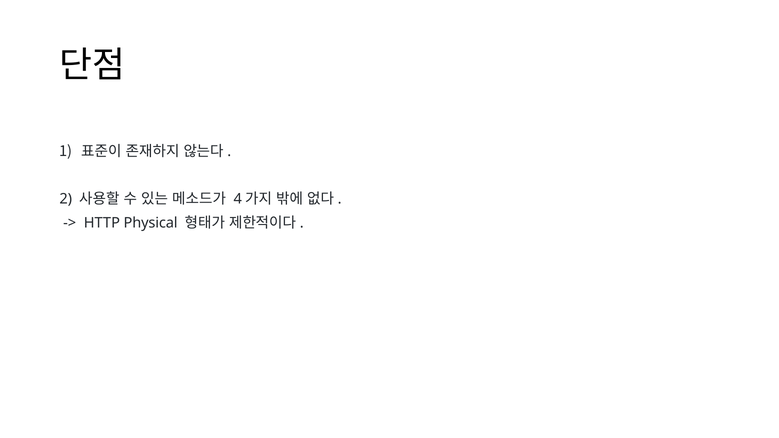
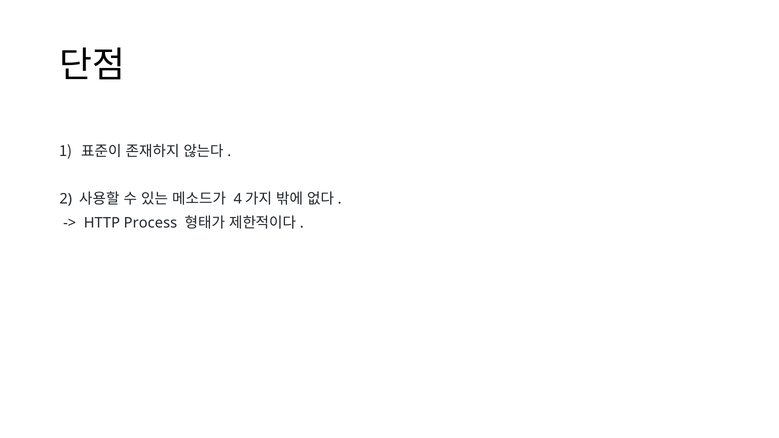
Physical: Physical -> Process (150, 223)
